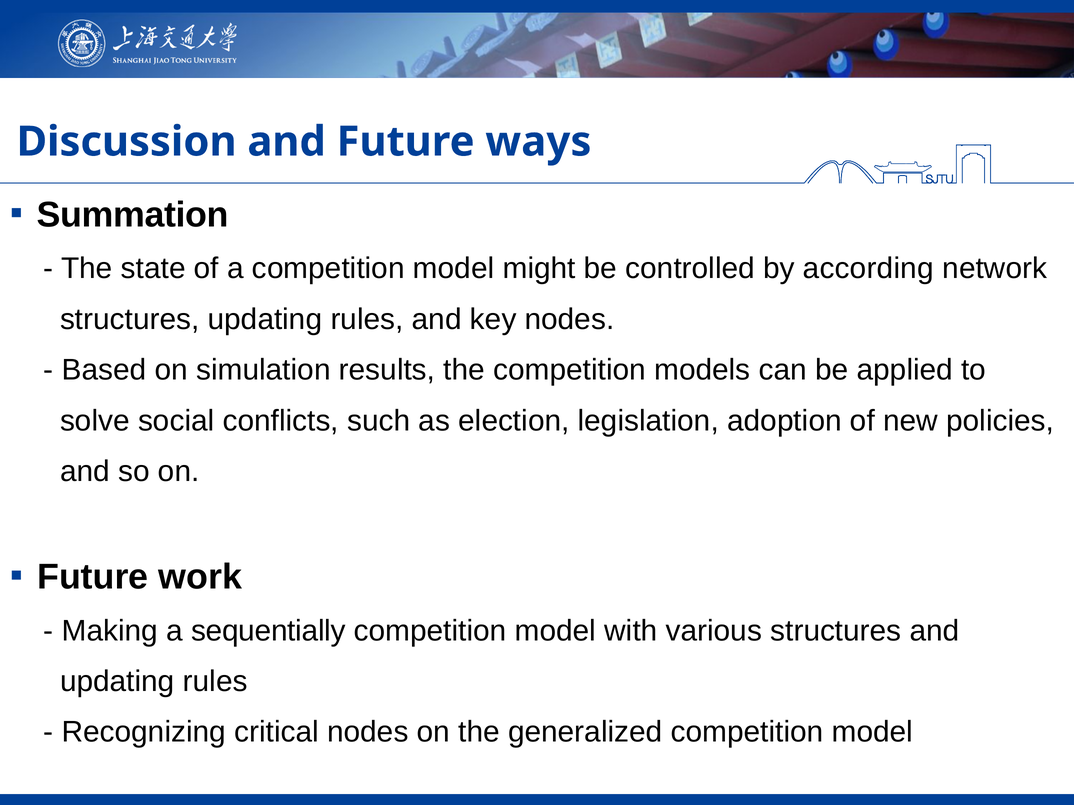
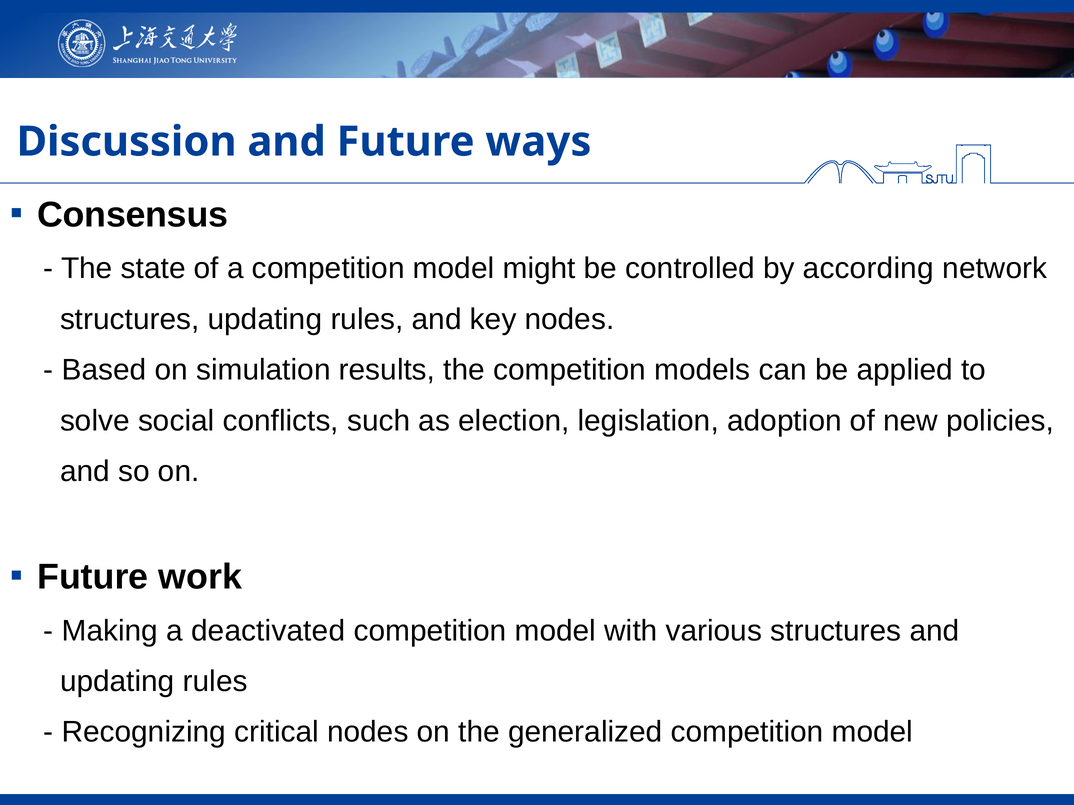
Summation: Summation -> Consensus (133, 215)
sequentially: sequentially -> deactivated (268, 631)
